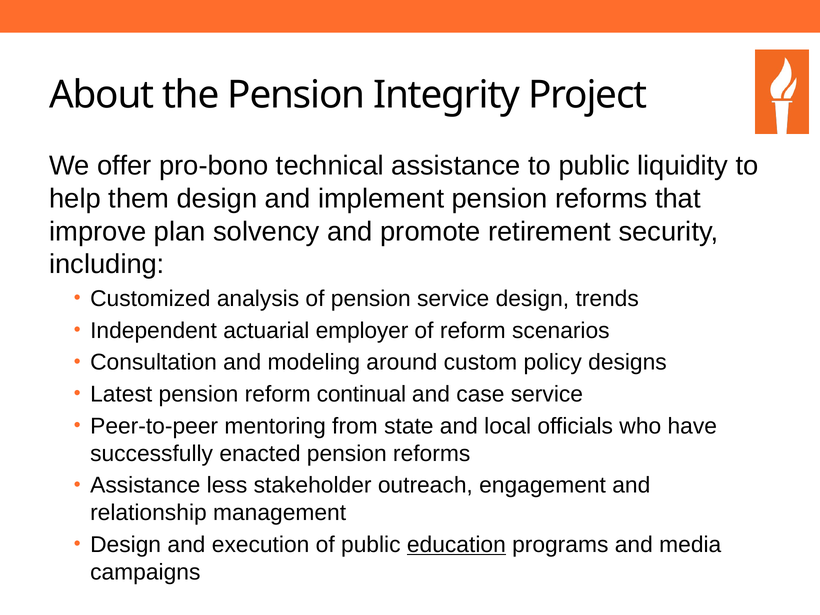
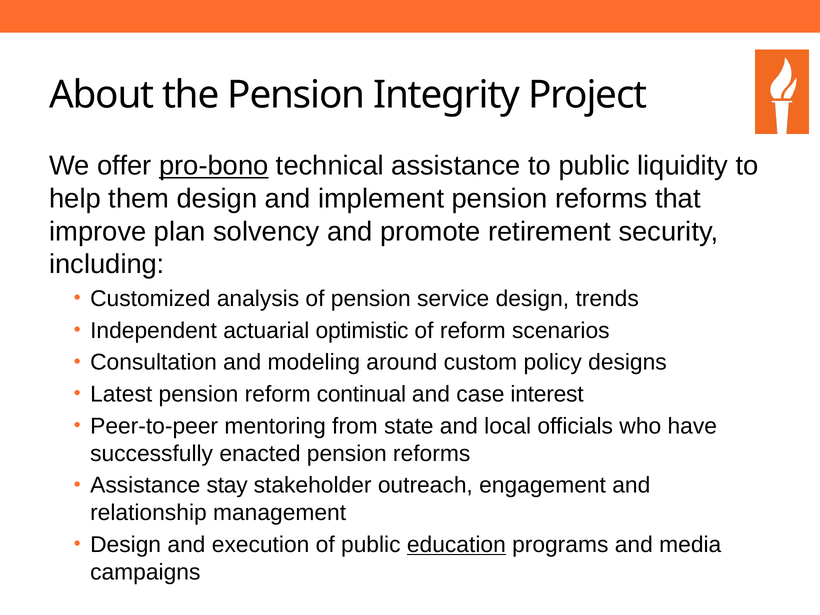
pro-bono underline: none -> present (214, 166)
employer: employer -> optimistic (362, 331)
case service: service -> interest (547, 394)
less: less -> stay (227, 485)
